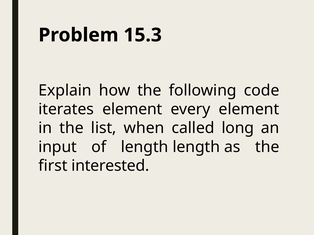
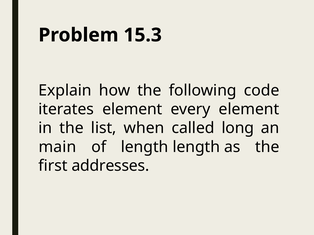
input: input -> main (57, 147)
interested: interested -> addresses (110, 166)
